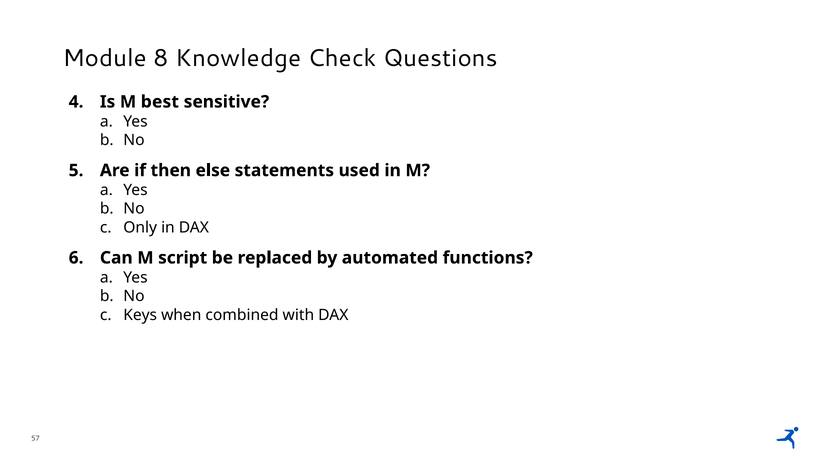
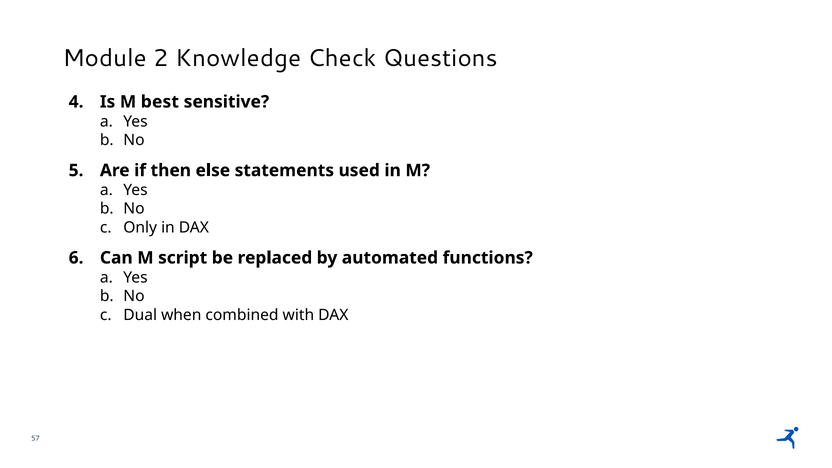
8: 8 -> 2 (161, 58)
Keys: Keys -> Dual (140, 315)
